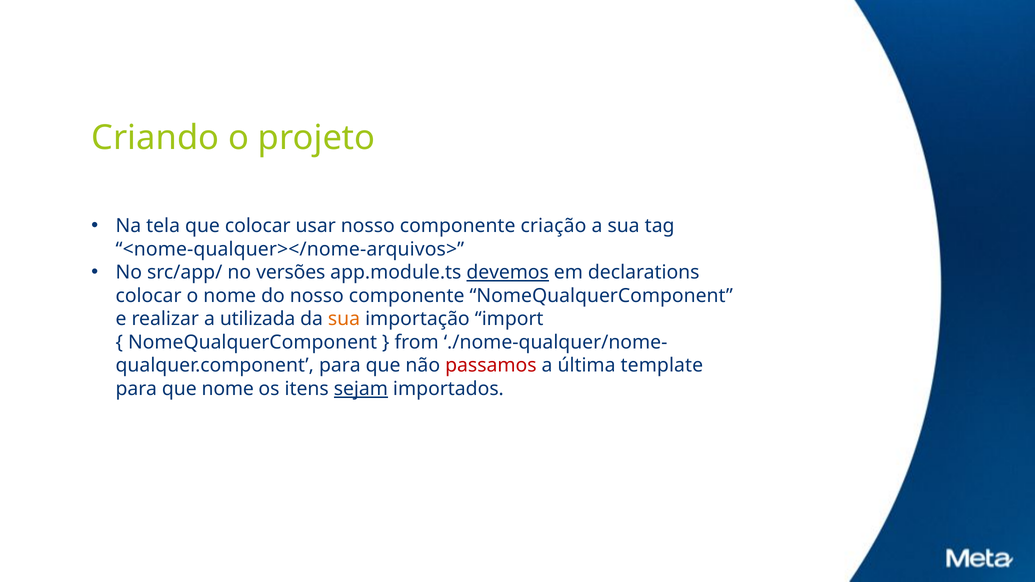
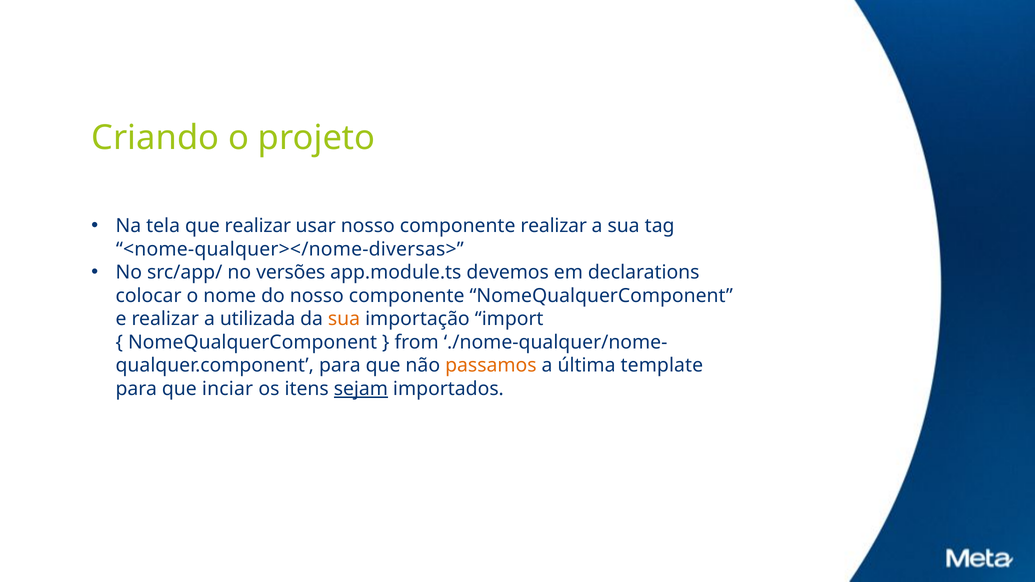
que colocar: colocar -> realizar (258, 226)
componente criação: criação -> realizar (554, 226)
<nome-qualquer></nome-arquivos>: <nome-qualquer></nome-arquivos> -> <nome-qualquer></nome-diversas> (290, 249)
devemos underline: present -> none (508, 273)
passamos colour: red -> orange (491, 366)
que nome: nome -> inciar (228, 389)
